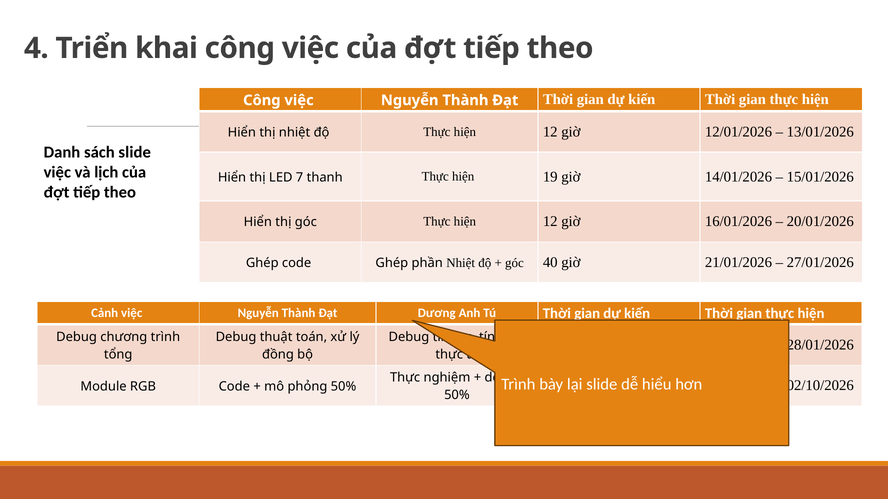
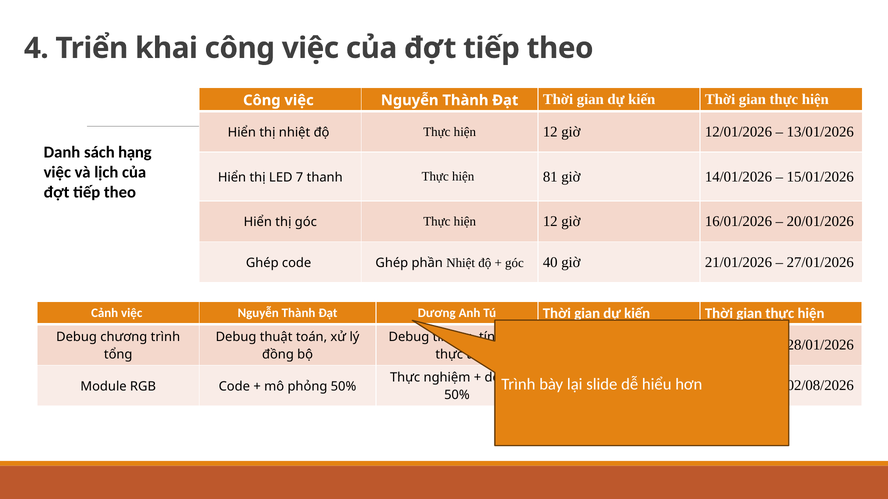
sách slide: slide -> hạng (135, 153)
19: 19 -> 81 (550, 177)
02/10/2026: 02/10/2026 -> 02/08/2026 (820, 386)
